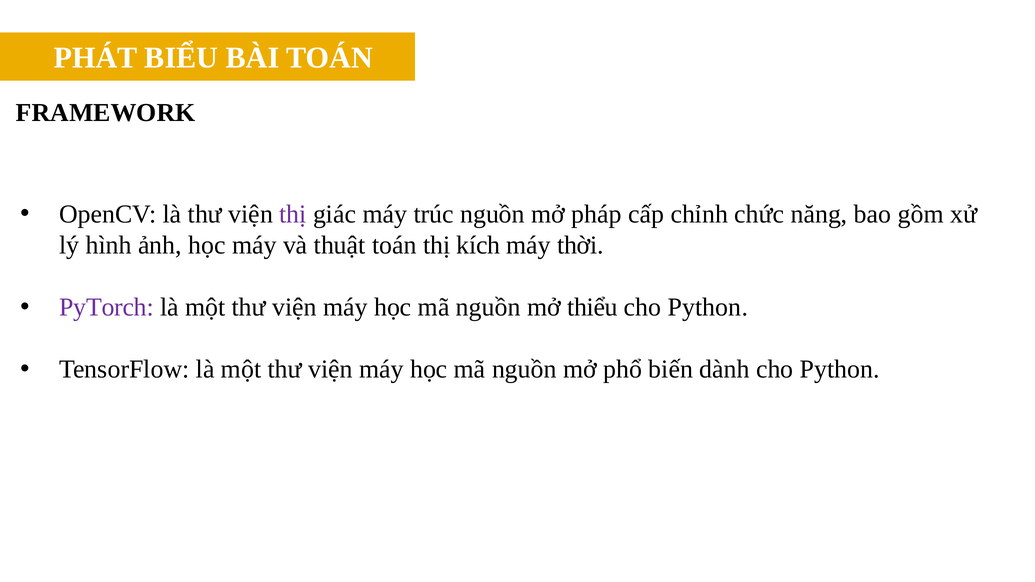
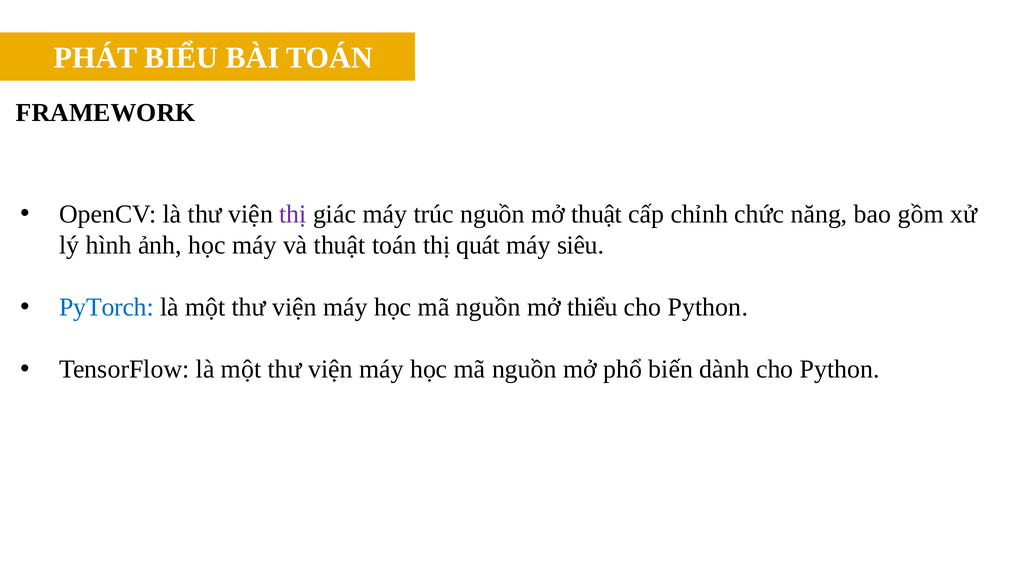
mở pháp: pháp -> thuật (597, 214)
kích: kích -> quát (478, 245)
thời: thời -> siêu (581, 245)
PyTorch colour: purple -> blue (106, 307)
